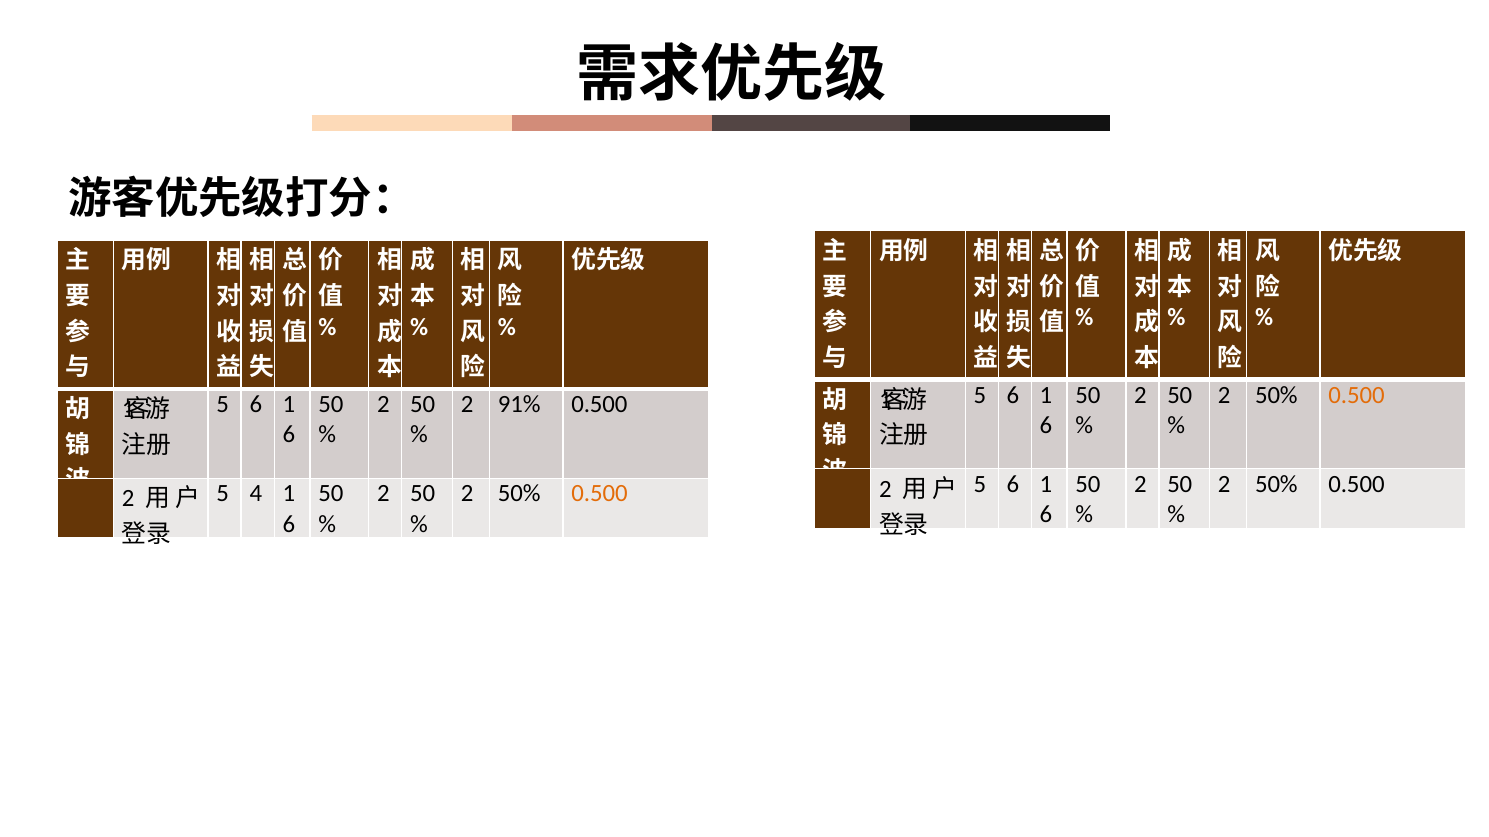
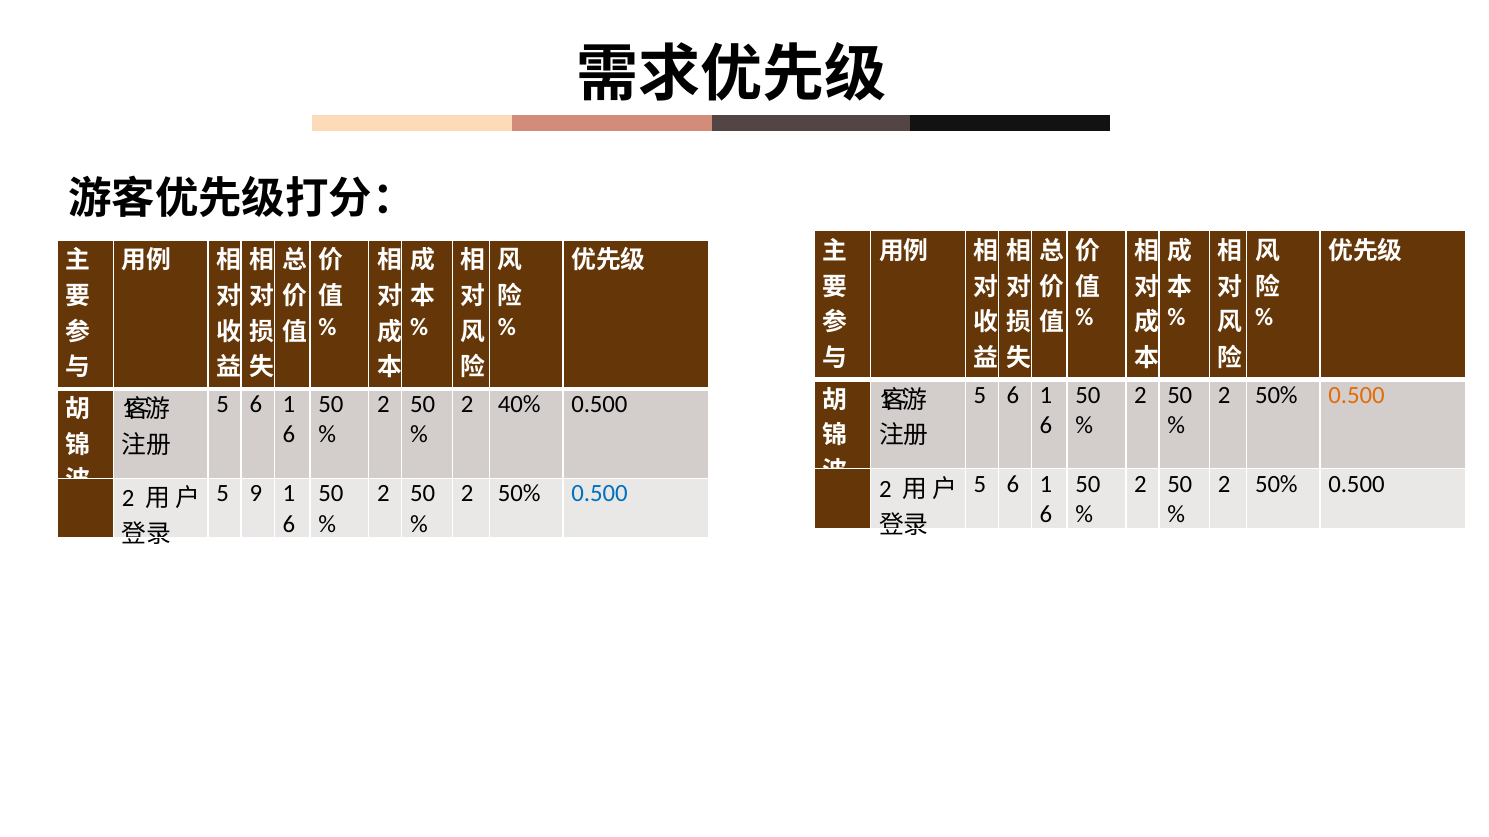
91%: 91% -> 40% (519, 405)
4: 4 -> 9 (256, 494)
0.500 colour: orange -> blue (599, 494)
